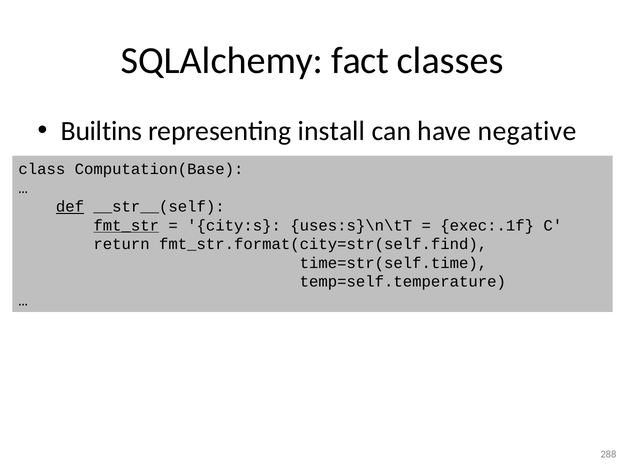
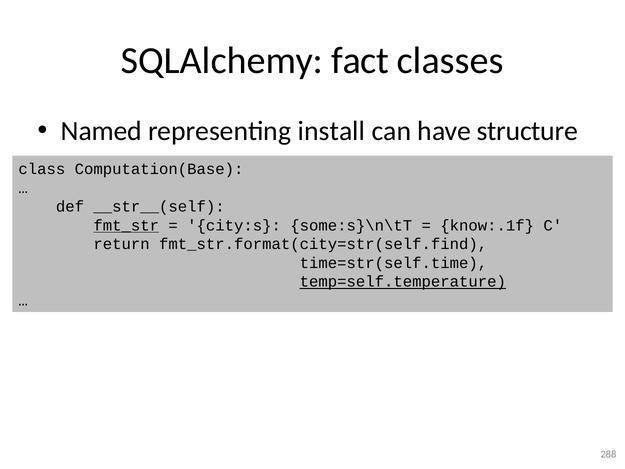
Builtins: Builtins -> Named (101, 131)
negative: negative -> structure (527, 131)
def underline: present -> none (70, 207)
uses:s}\n\tT: uses:s}\n\tT -> some:s}\n\tT (351, 225)
exec:.1f: exec:.1f -> know:.1f (487, 225)
temp=self.temperature underline: none -> present (403, 282)
